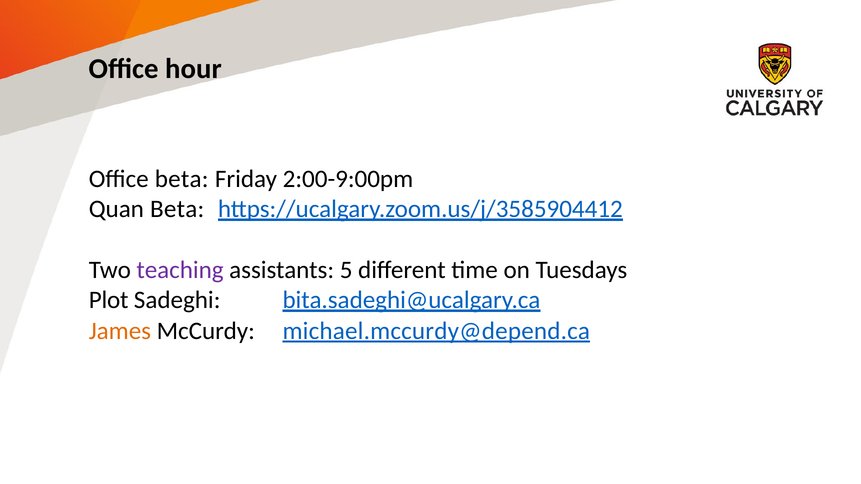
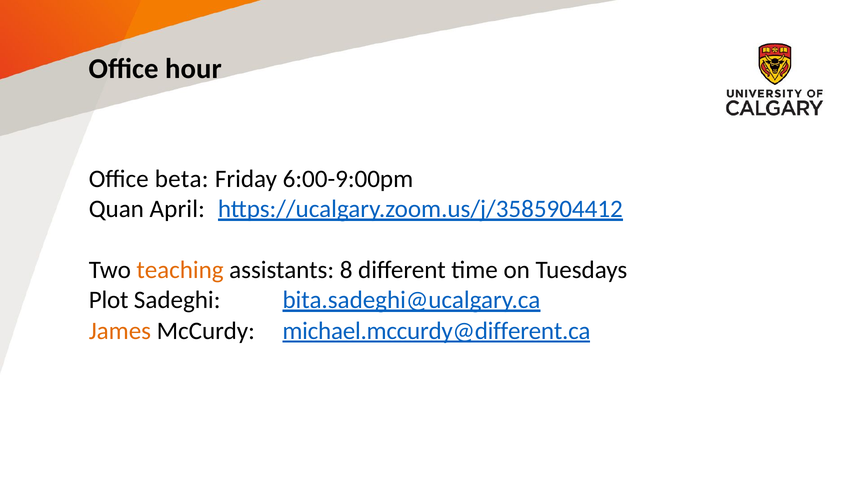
2:00-9:00pm: 2:00-9:00pm -> 6:00-9:00pm (348, 179)
Quan Beta: Beta -> April (177, 209)
teaching colour: purple -> orange (180, 270)
5: 5 -> 8 (346, 270)
michael.mccurdy@depend.ca: michael.mccurdy@depend.ca -> michael.mccurdy@different.ca (436, 331)
